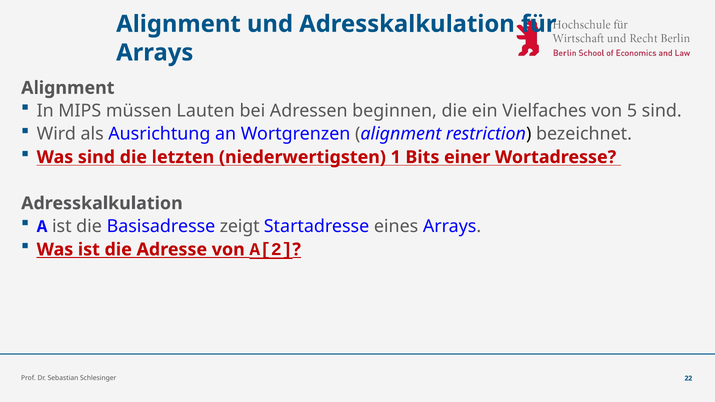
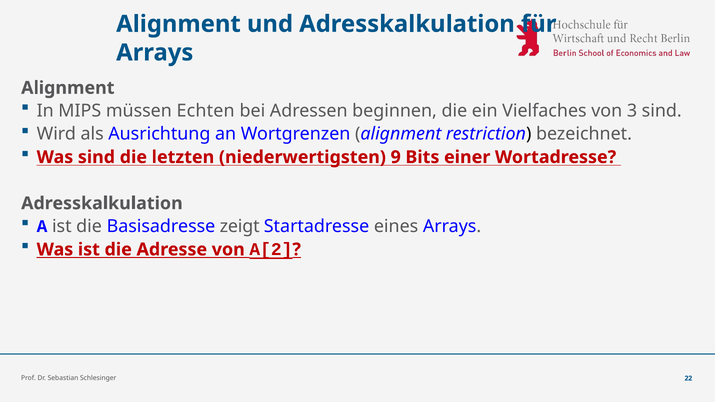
Lauten: Lauten -> Echten (206, 111)
5: 5 -> 3 (632, 111)
1: 1 -> 9 (396, 157)
